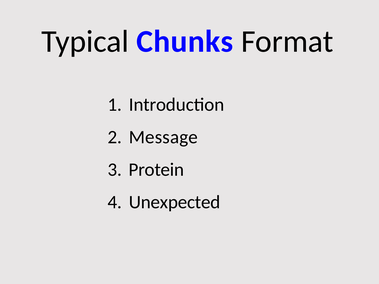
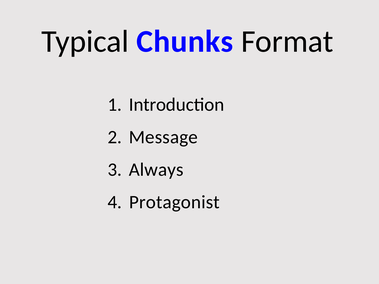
Protein: Protein -> Always (156, 170)
Unexpected: Unexpected -> Protagonist (174, 202)
